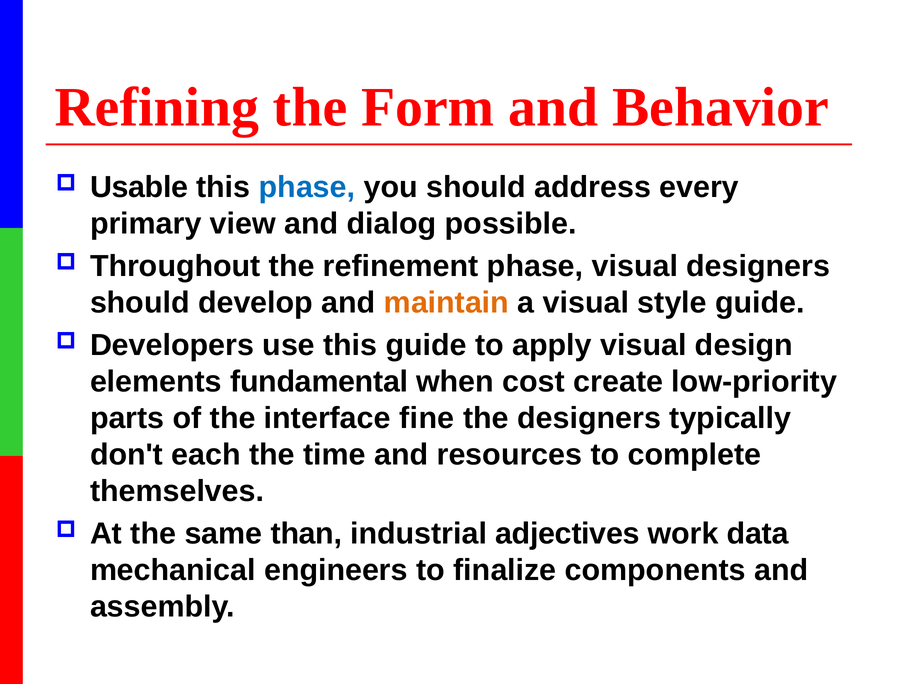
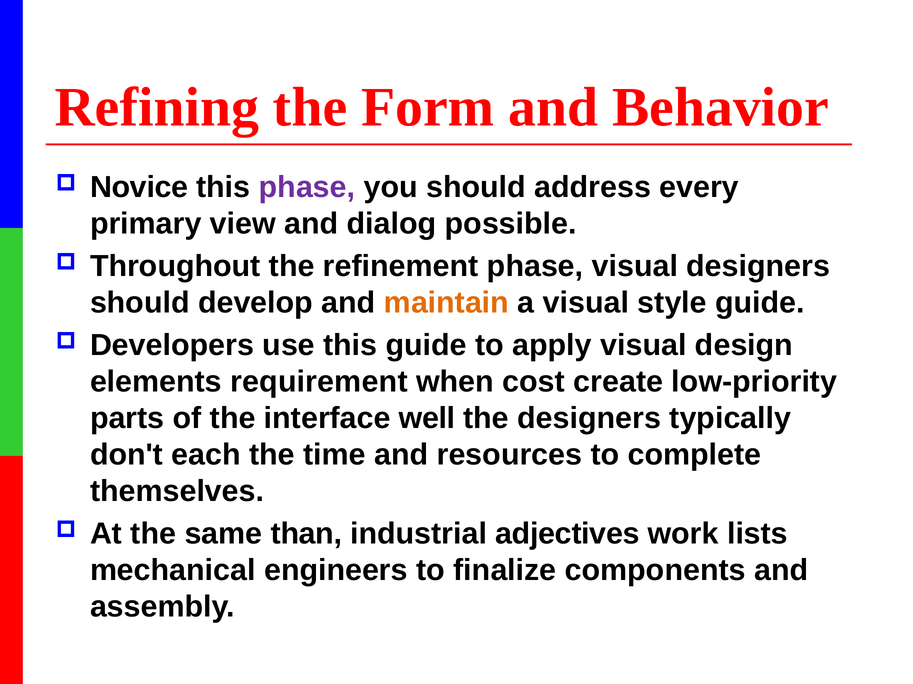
Usable: Usable -> Novice (139, 188)
phase colour: blue -> purple (307, 188)
fundamental: fundamental -> requirement (319, 382)
fine: fine -> well (427, 419)
data: data -> lists (757, 534)
